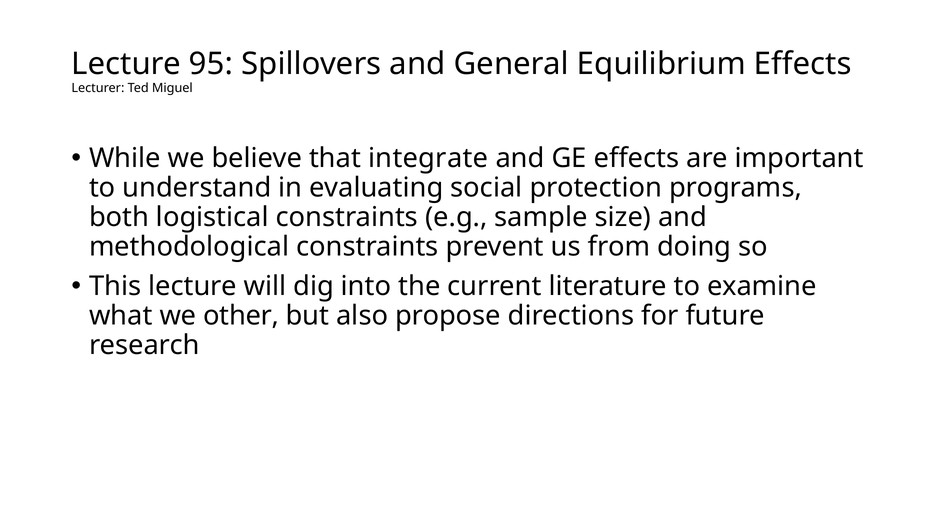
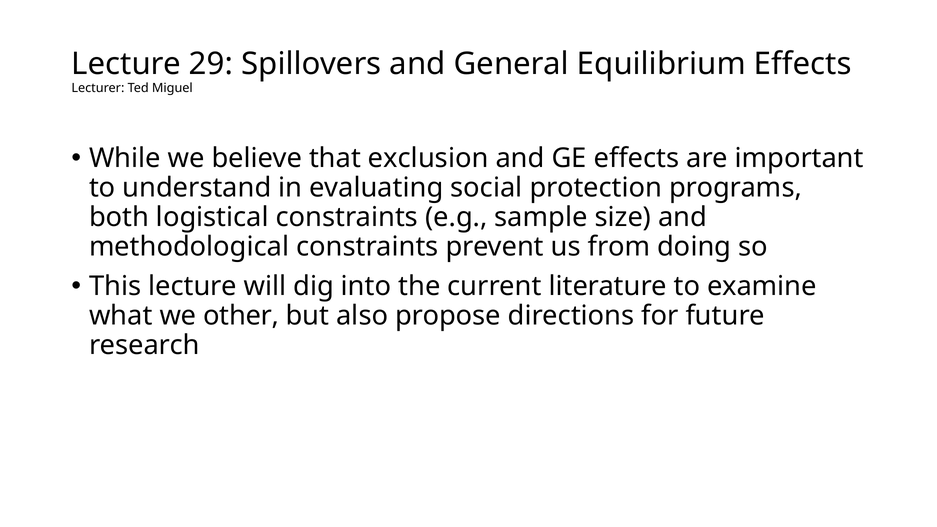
95: 95 -> 29 (211, 64)
integrate: integrate -> exclusion (428, 158)
